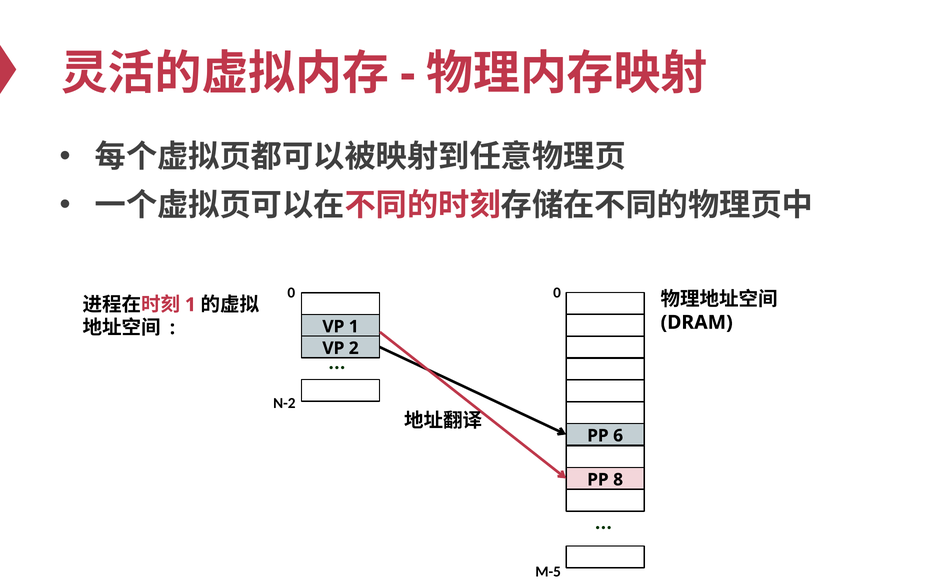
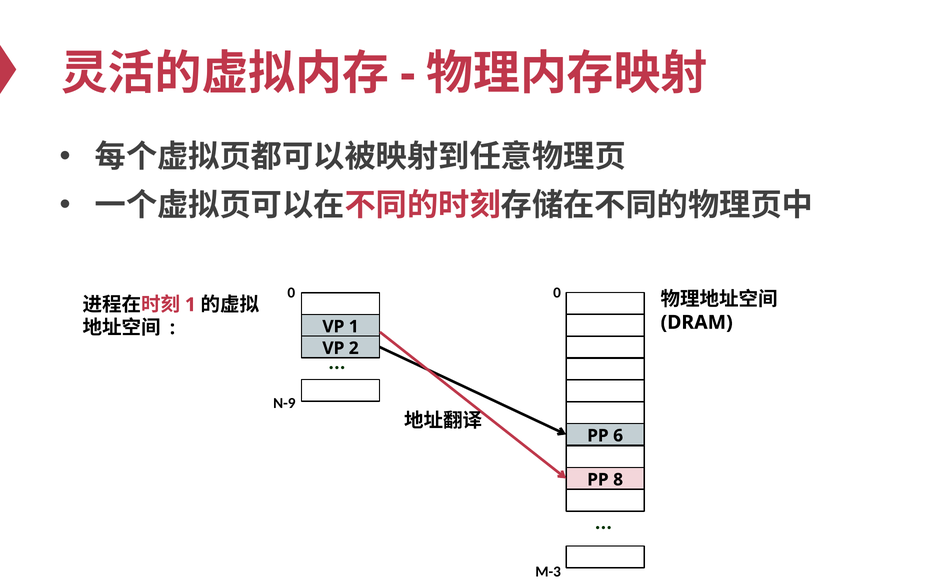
N-2: N-2 -> N-9 (284, 404)
M-5: M-5 -> M-3 (548, 573)
